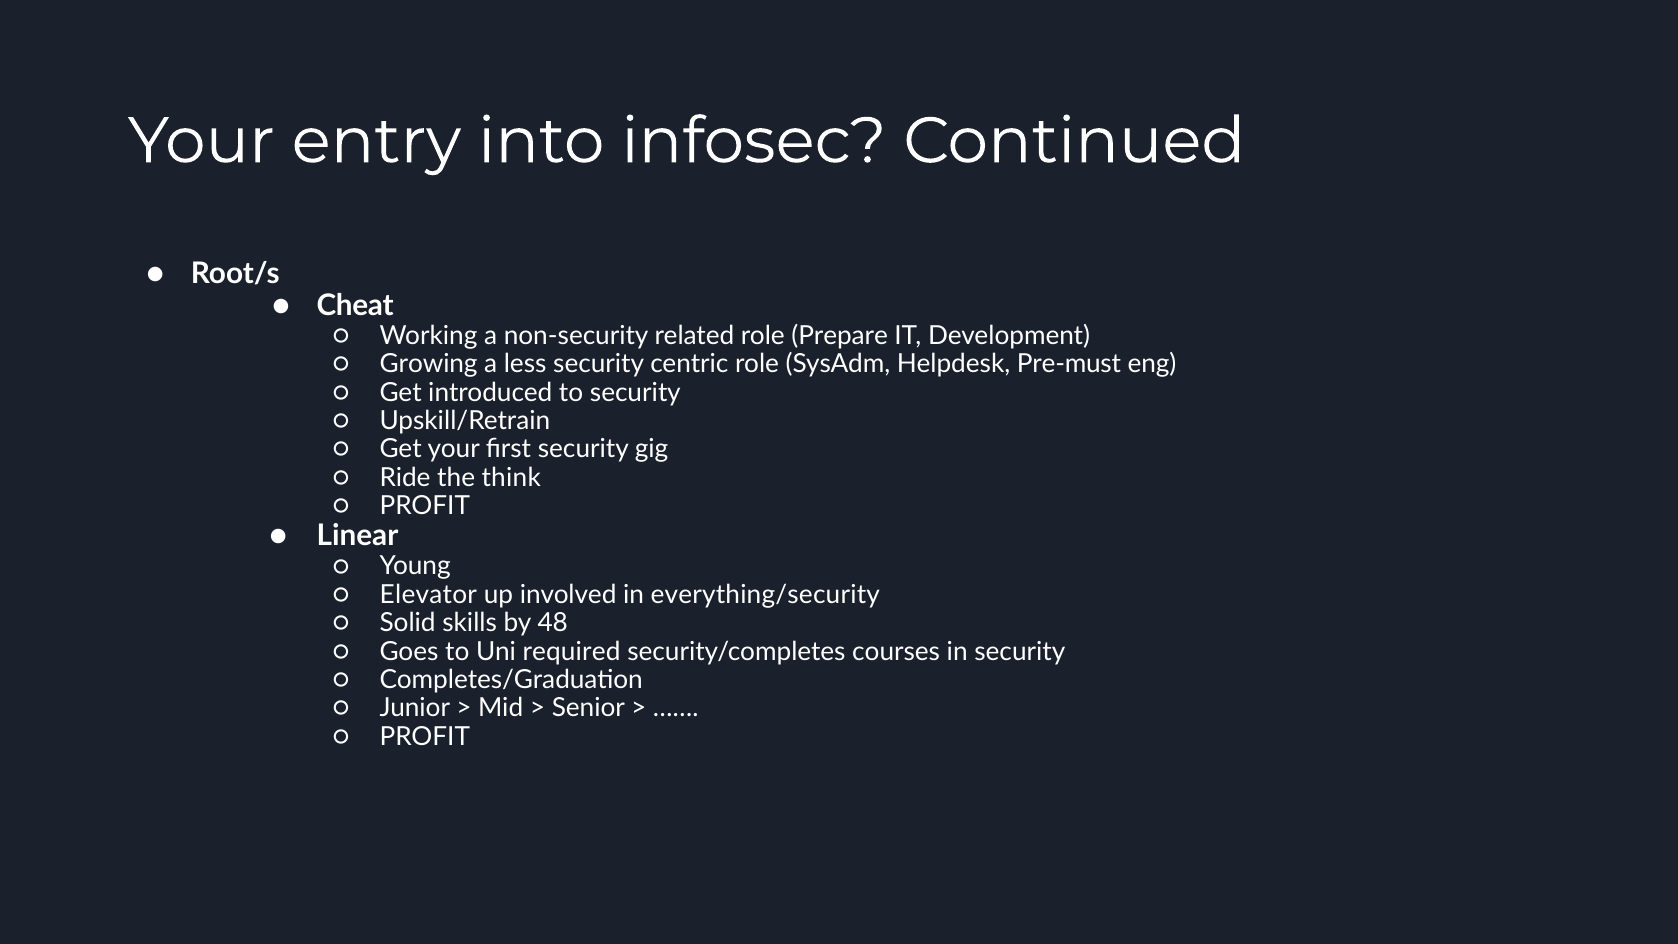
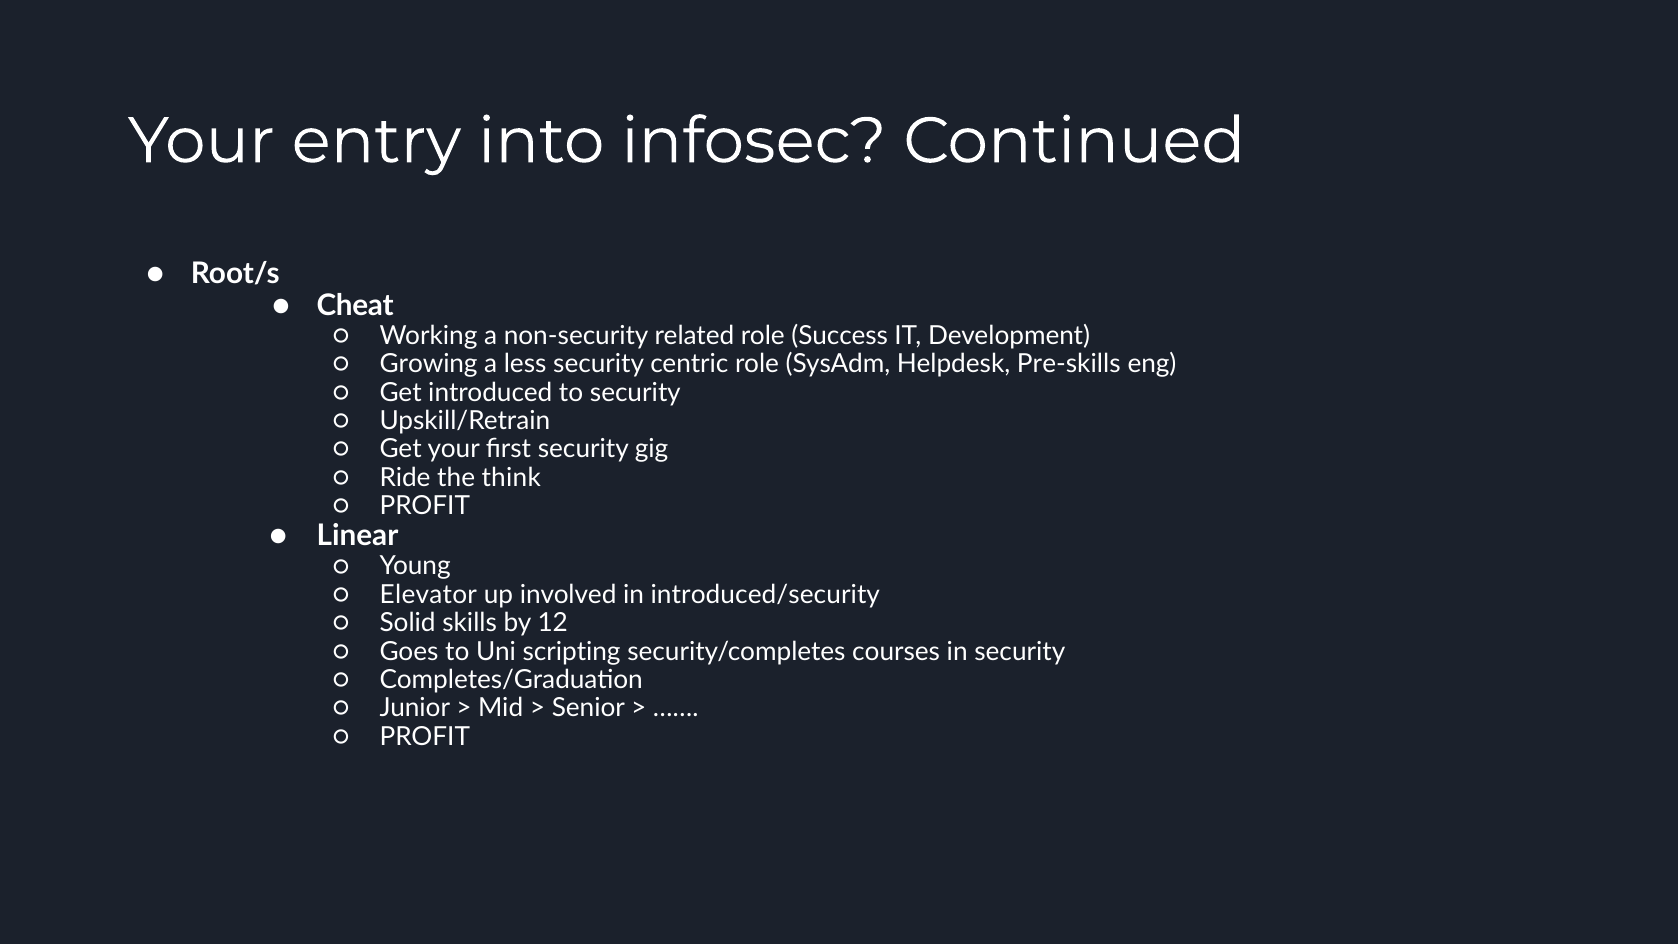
Prepare: Prepare -> Success (840, 336)
Pre-must: Pre-must -> Pre-skills (1069, 364)
everything/security: everything/security -> introduced/security (765, 595)
48: 48 -> 12 (553, 623)
required: required -> scripting (572, 651)
